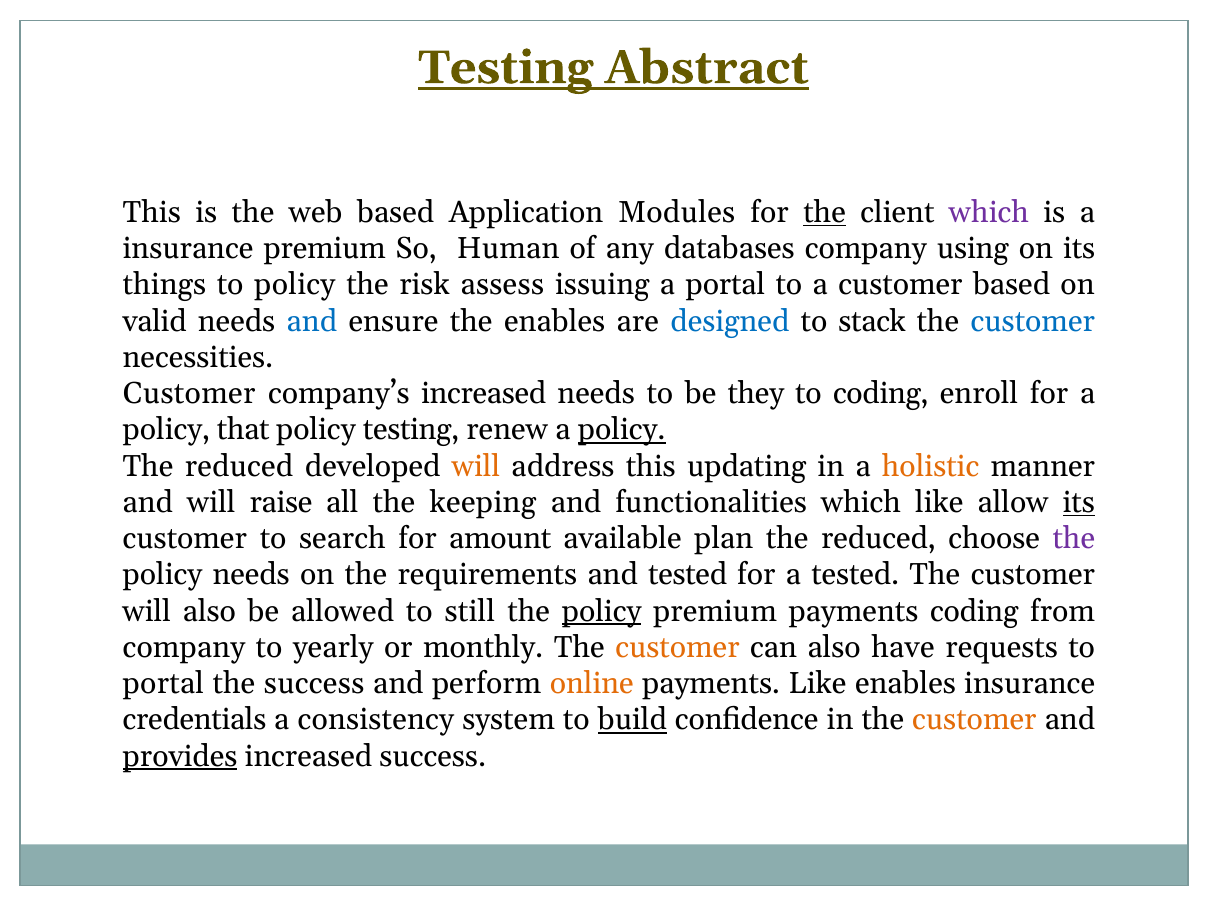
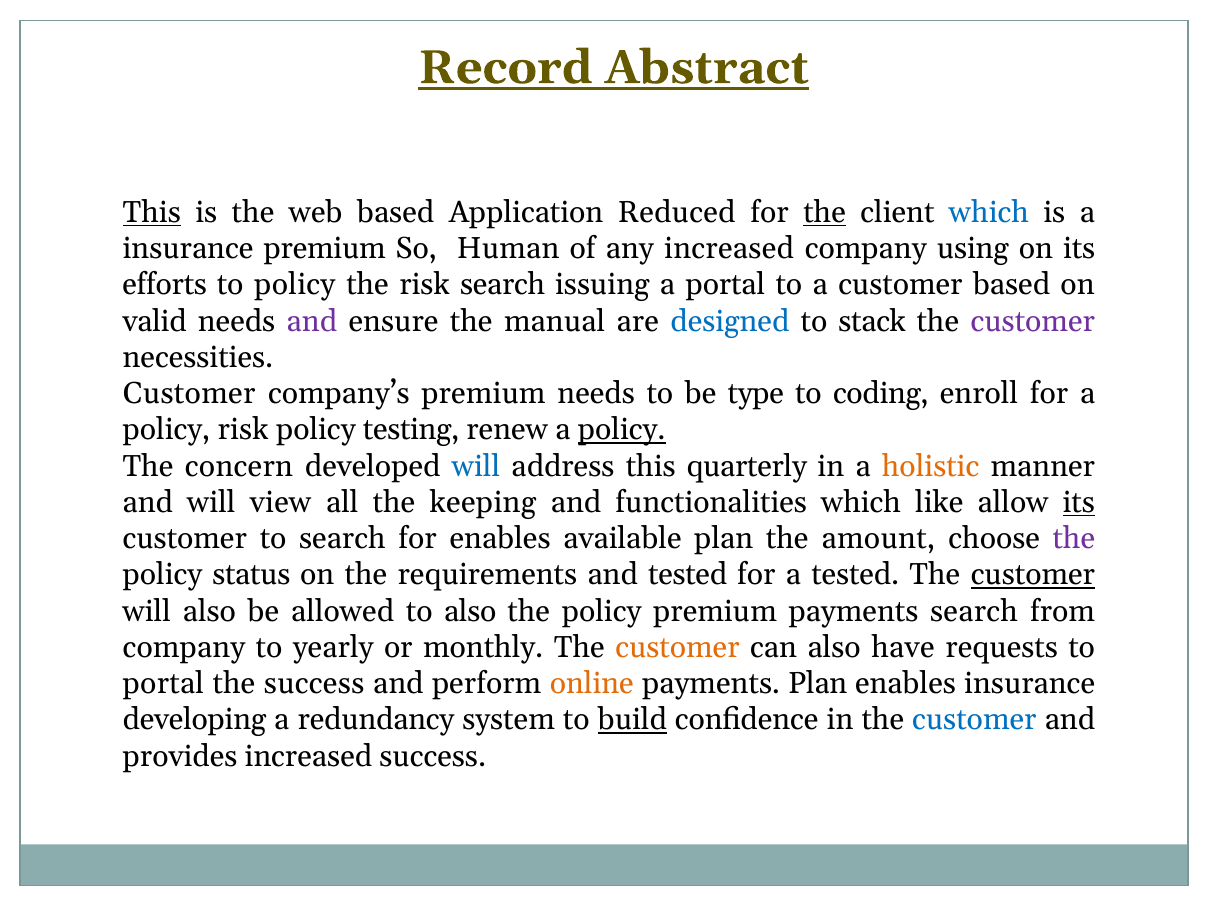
Testing: Testing -> Record (506, 68)
This underline: none -> present (152, 213)
Modules: Modules -> Reduced (677, 213)
which colour: purple -> blue (989, 213)
any databases: databases -> increased (729, 249)
things: things -> efforts (165, 285)
risk assess: assess -> search (503, 285)
and colour: blue -> purple (312, 322)
the enables: enables -> manual (555, 322)
customer colour: blue -> purple (1033, 322)
company’s increased: increased -> premium (483, 394)
they: they -> type (756, 394)
policy that: that -> risk (243, 430)
reduced: reduced -> concern (239, 467)
will colour: orange -> blue (476, 467)
updating: updating -> quarterly (747, 467)
raise: raise -> view (281, 503)
for amount: amount -> enables (500, 539)
reduced: reduced -> amount (878, 539)
policy needs: needs -> status (251, 575)
customer underline: none -> present (1033, 575)
to still: still -> also (470, 612)
policy underline: present -> none (602, 612)
payments coding: coding -> search (974, 612)
payments Like: Like -> Plan (818, 684)
credentials: credentials -> developing (195, 720)
consistency: consistency -> redundancy (376, 720)
customer colour: orange -> blue (974, 720)
provides underline: present -> none (180, 757)
